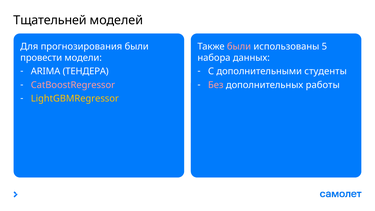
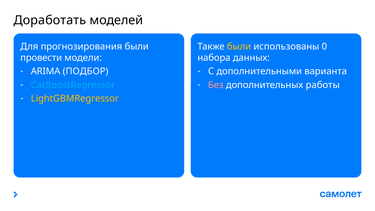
Тщательней: Тщательней -> Доработать (50, 20)
были colour: pink -> yellow (239, 46)
5: 5 -> 0 (324, 46)
ТЕНДЕРА: ТЕНДЕРА -> ПОДБОР (86, 71)
студенты: студенты -> варианта (326, 71)
CatBoostRegressor colour: pink -> light blue (73, 85)
